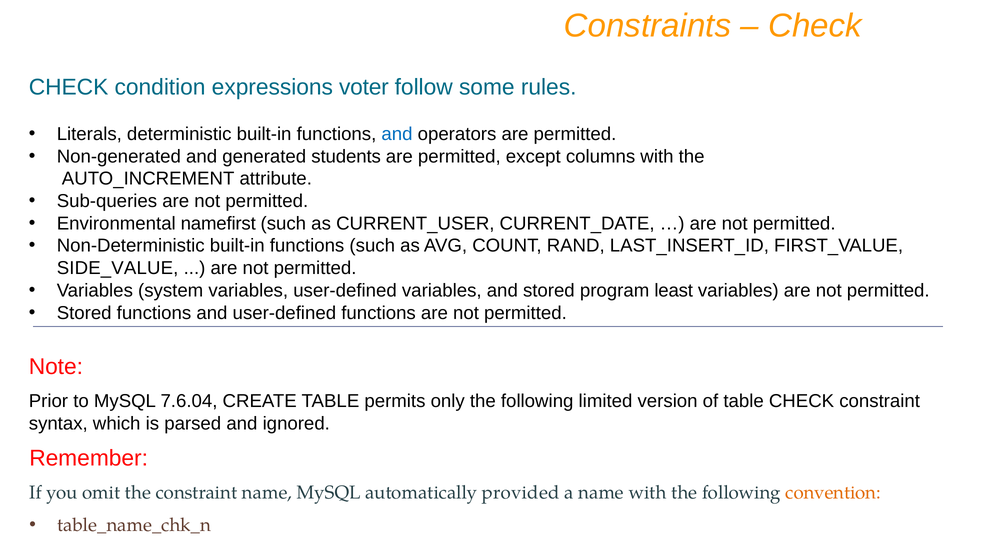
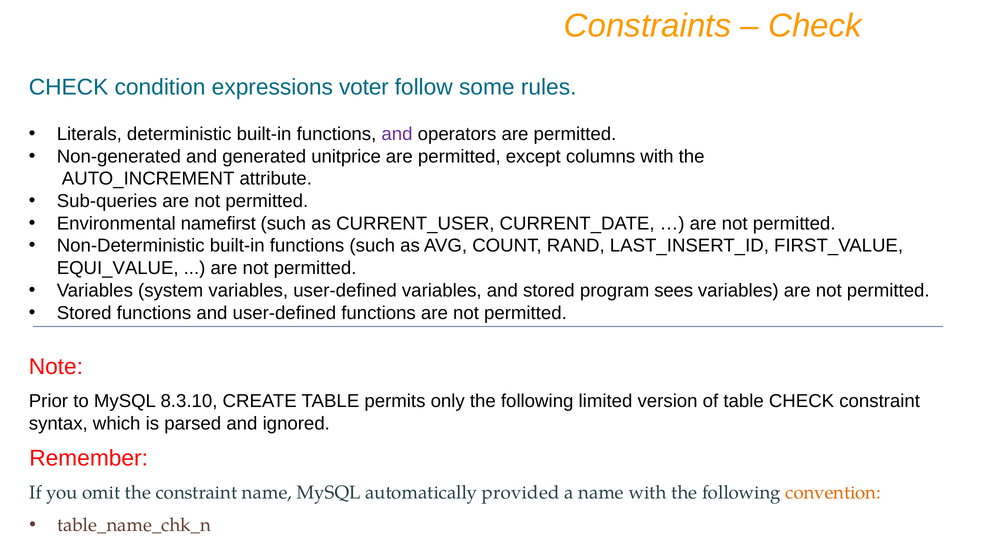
and colour: blue -> purple (397, 134)
students: students -> unitprice (346, 156)
SIDE_VALUE: SIDE_VALUE -> EQUI_VALUE (118, 268)
least: least -> sees (674, 291)
7.6.04: 7.6.04 -> 8.3.10 (189, 401)
